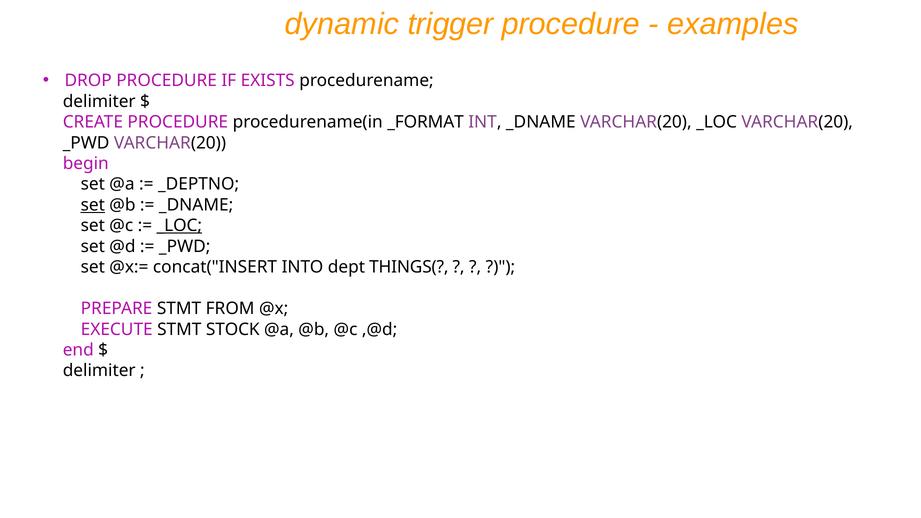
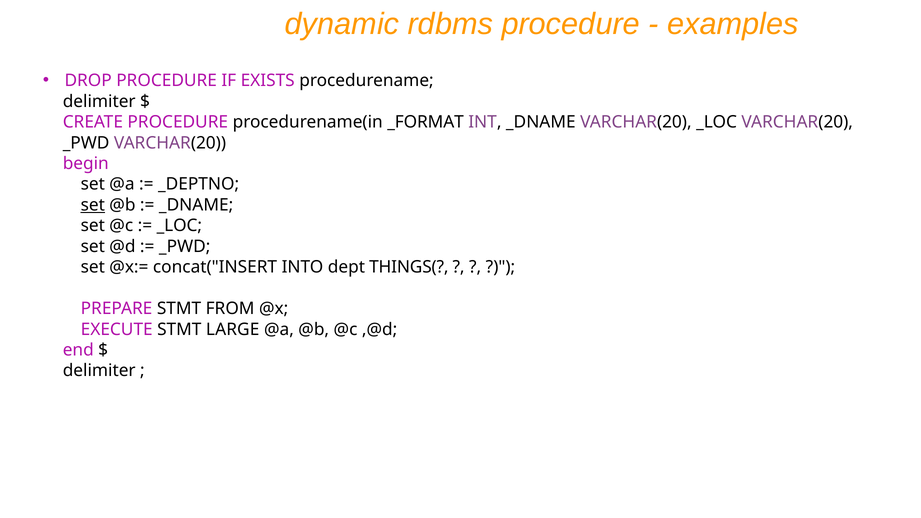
trigger: trigger -> rdbms (450, 24)
_LOC underline: present -> none (179, 226)
STOCK: STOCK -> LARGE (233, 329)
